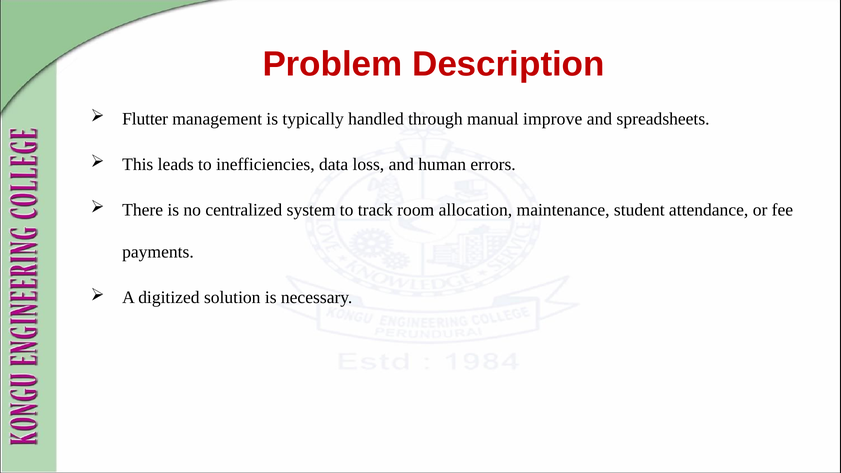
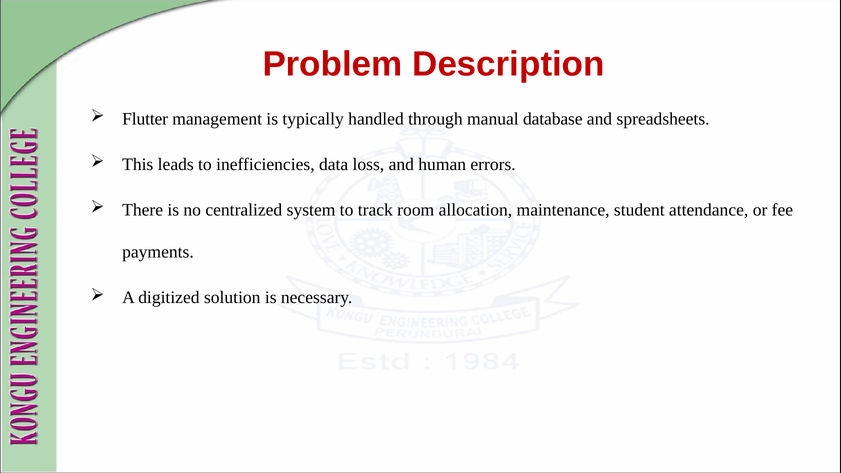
improve: improve -> database (553, 119)
